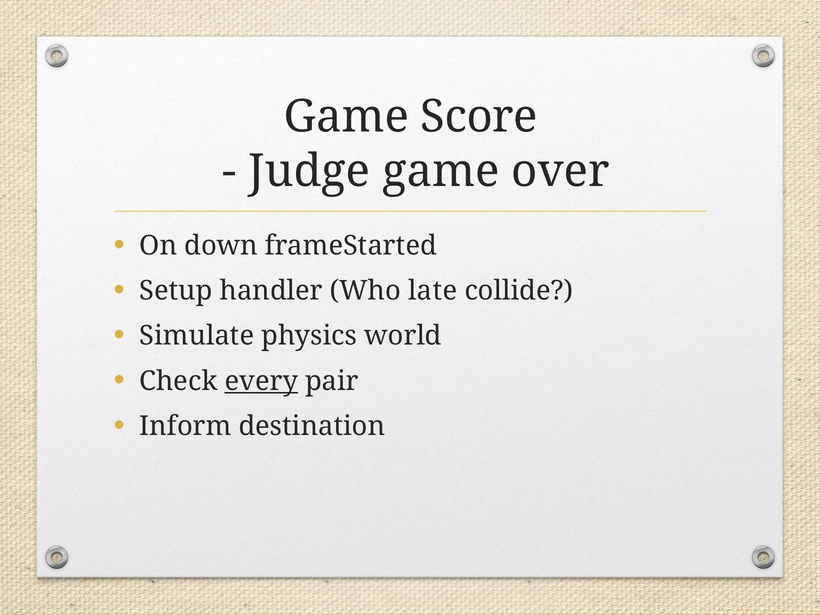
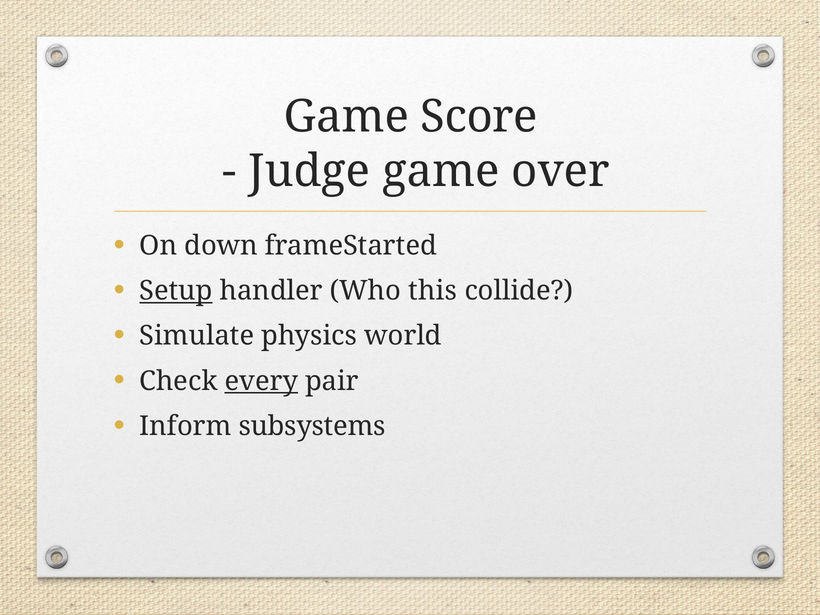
Setup underline: none -> present (176, 291)
late: late -> this (433, 291)
destination: destination -> subsystems (312, 426)
